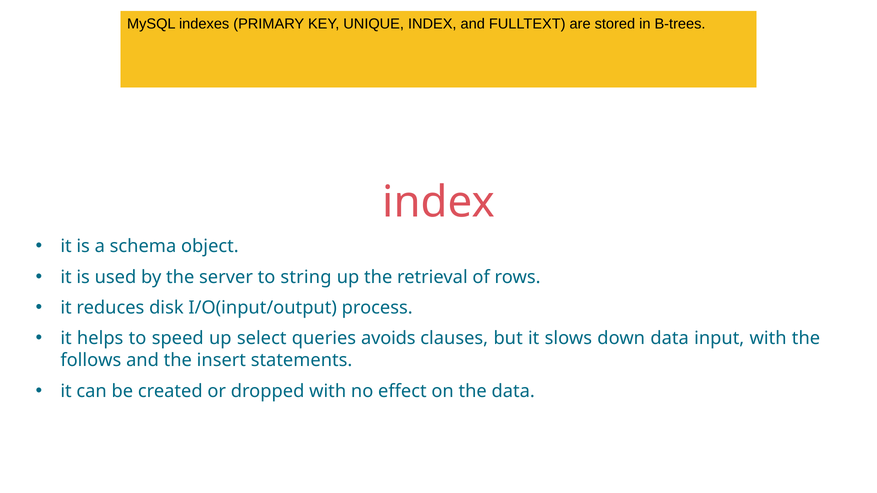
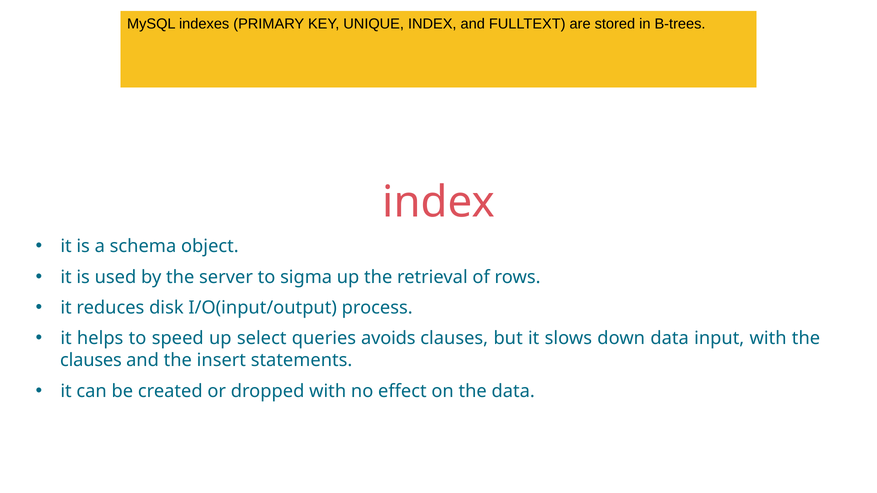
string: string -> sigma (306, 277)
follows: follows -> clauses (91, 361)
